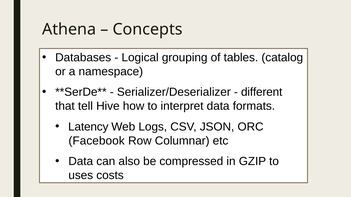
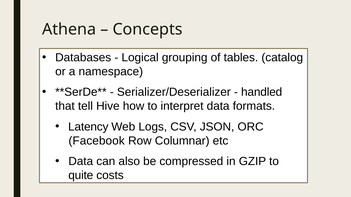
different: different -> handled (262, 92)
uses: uses -> quite (81, 176)
